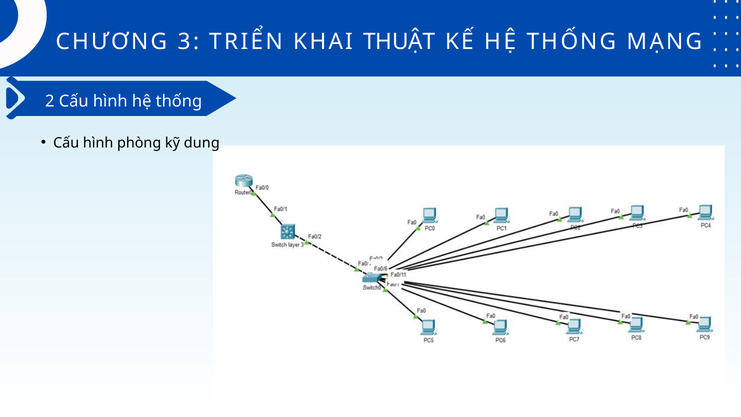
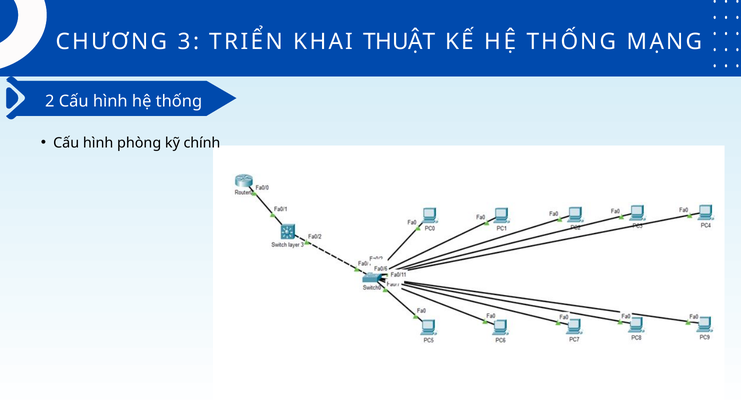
dung: dung -> chính (202, 143)
